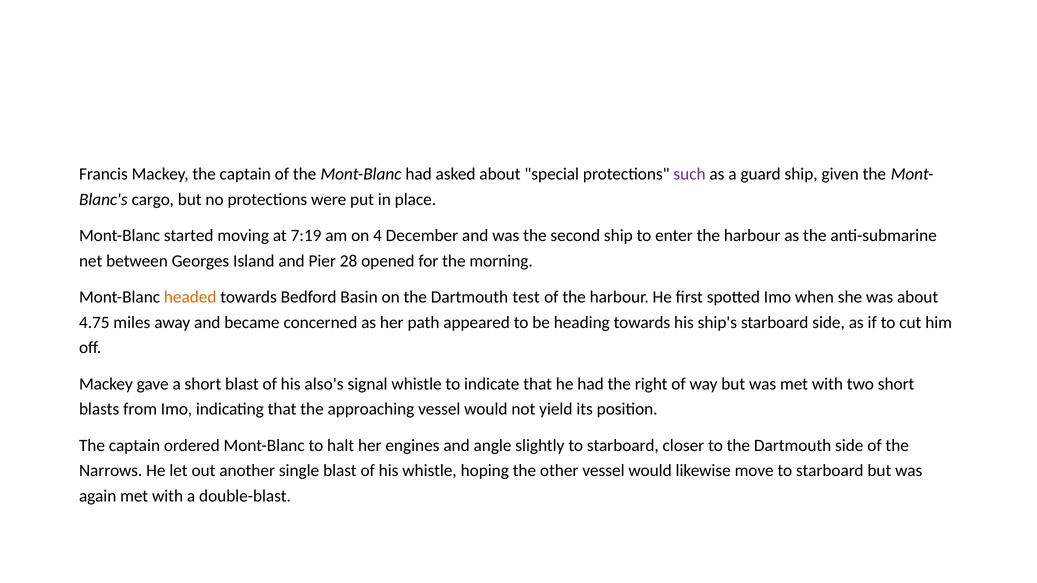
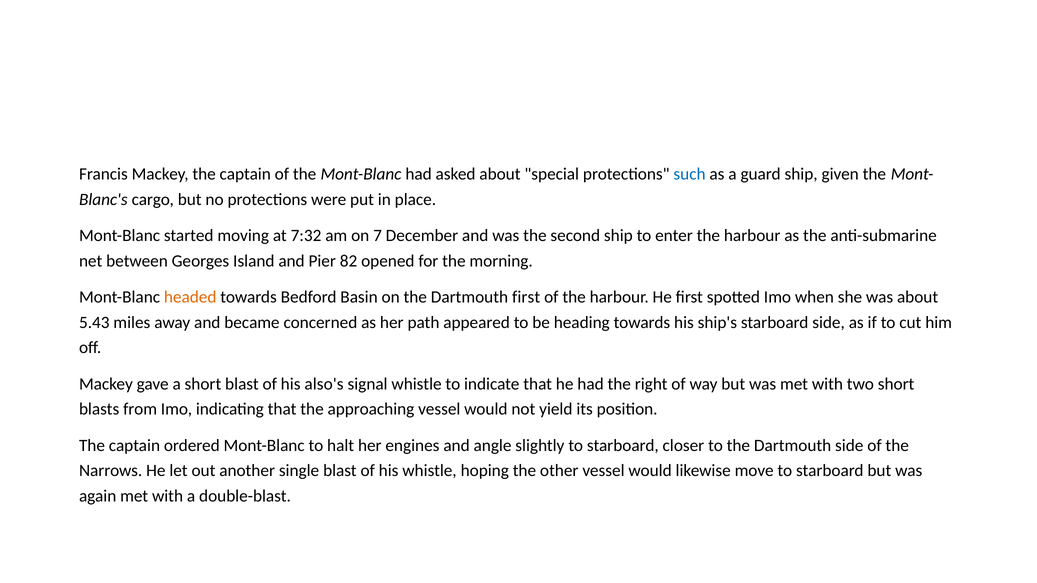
such colour: purple -> blue (690, 174)
7:19: 7:19 -> 7:32 (306, 236)
4: 4 -> 7 (378, 236)
28: 28 -> 82 (349, 261)
Dartmouth test: test -> first (526, 297)
4.75: 4.75 -> 5.43 (94, 323)
